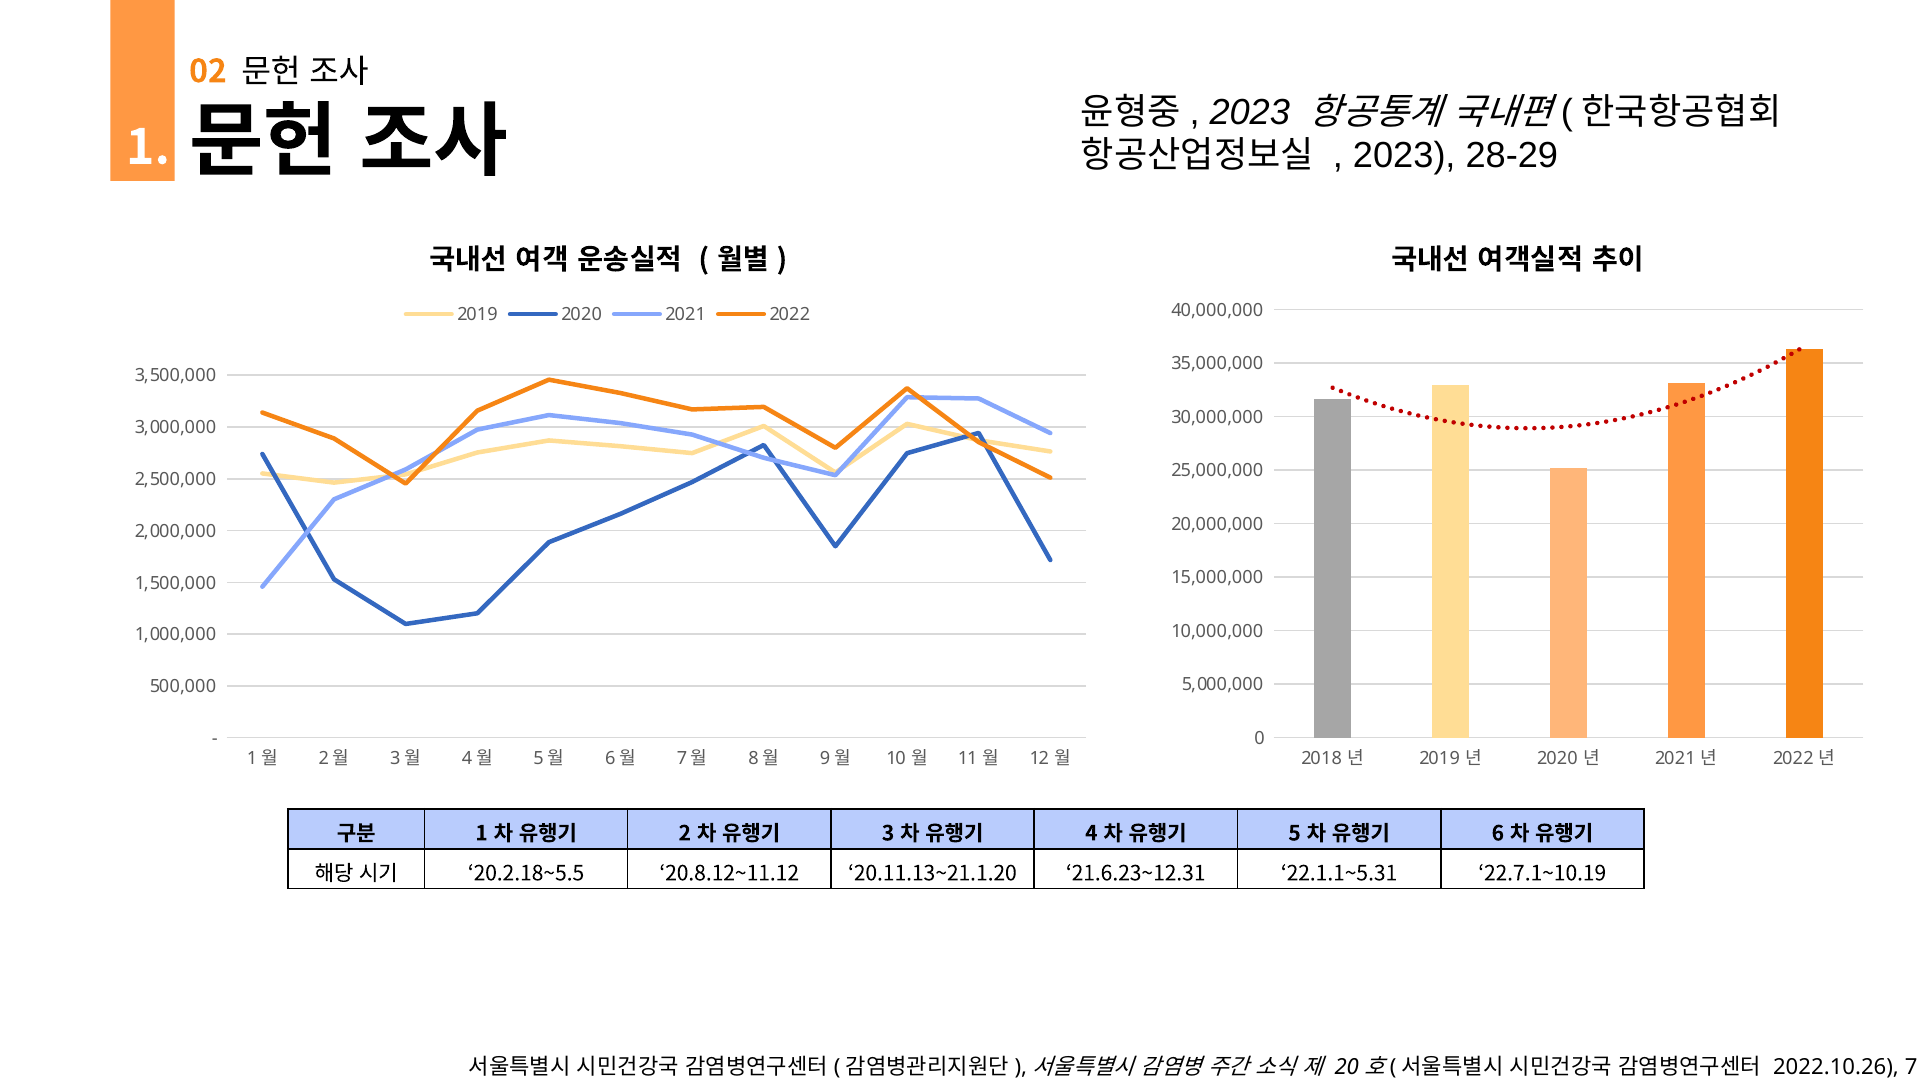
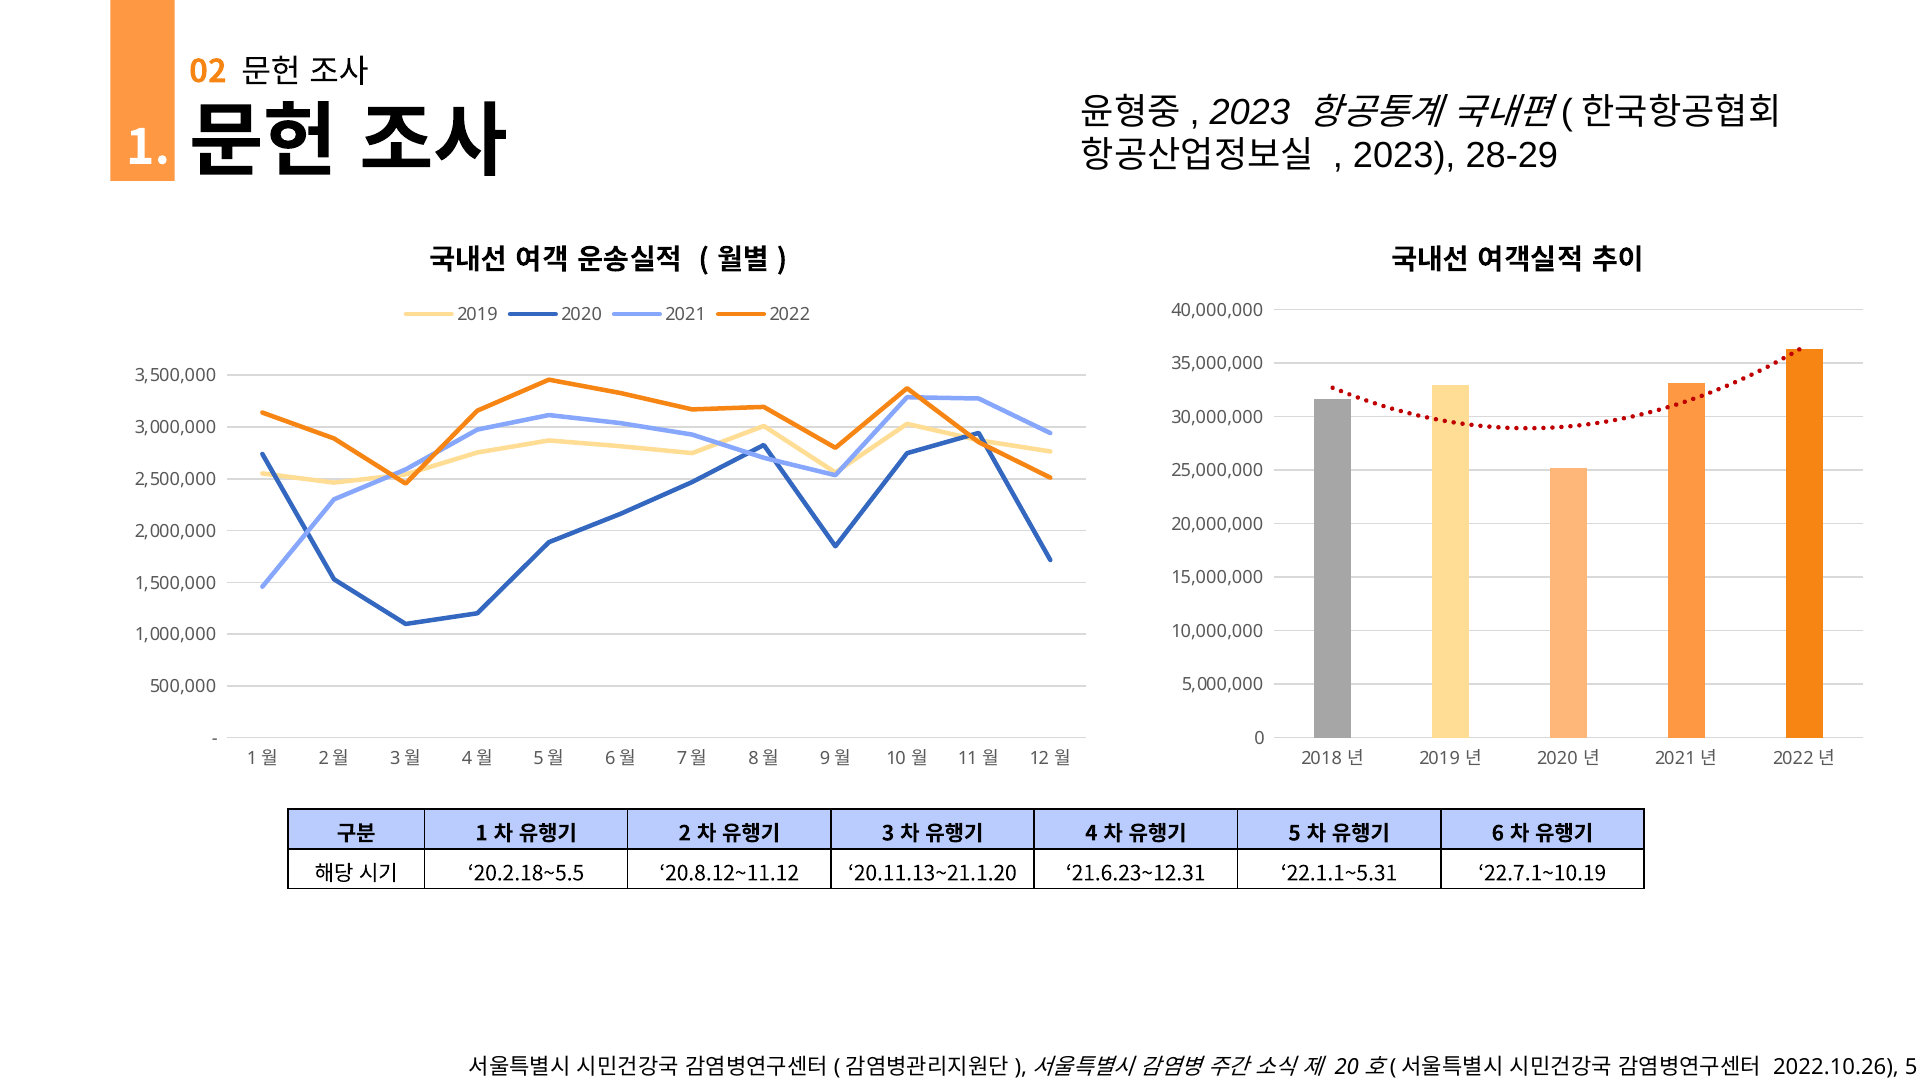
2022.10.26 7: 7 -> 5 (1911, 1067)
